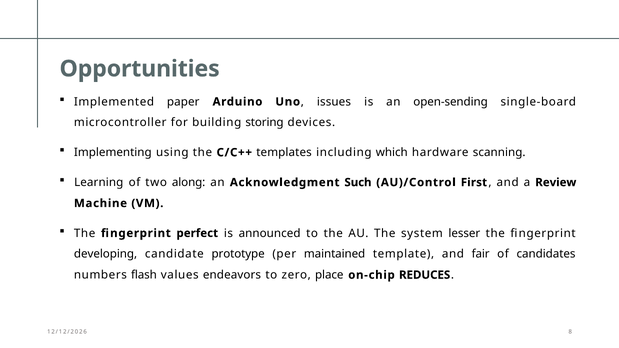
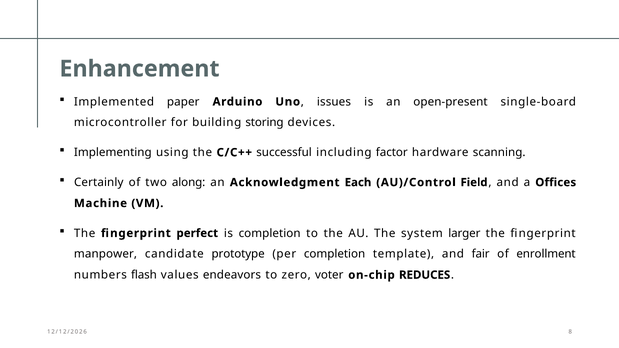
Opportunities: Opportunities -> Enhancement (140, 69)
open-sending: open-sending -> open-present (450, 102)
templates: templates -> successful (284, 153)
which: which -> factor (392, 153)
Learning: Learning -> Certainly (99, 182)
Such: Such -> Each (358, 182)
First: First -> Field (474, 182)
Review: Review -> Offices (556, 182)
is announced: announced -> completion (270, 233)
lesser: lesser -> larger (464, 233)
developing: developing -> manpower (105, 254)
per maintained: maintained -> completion (335, 254)
candidates: candidates -> enrollment (546, 254)
place: place -> voter (329, 275)
